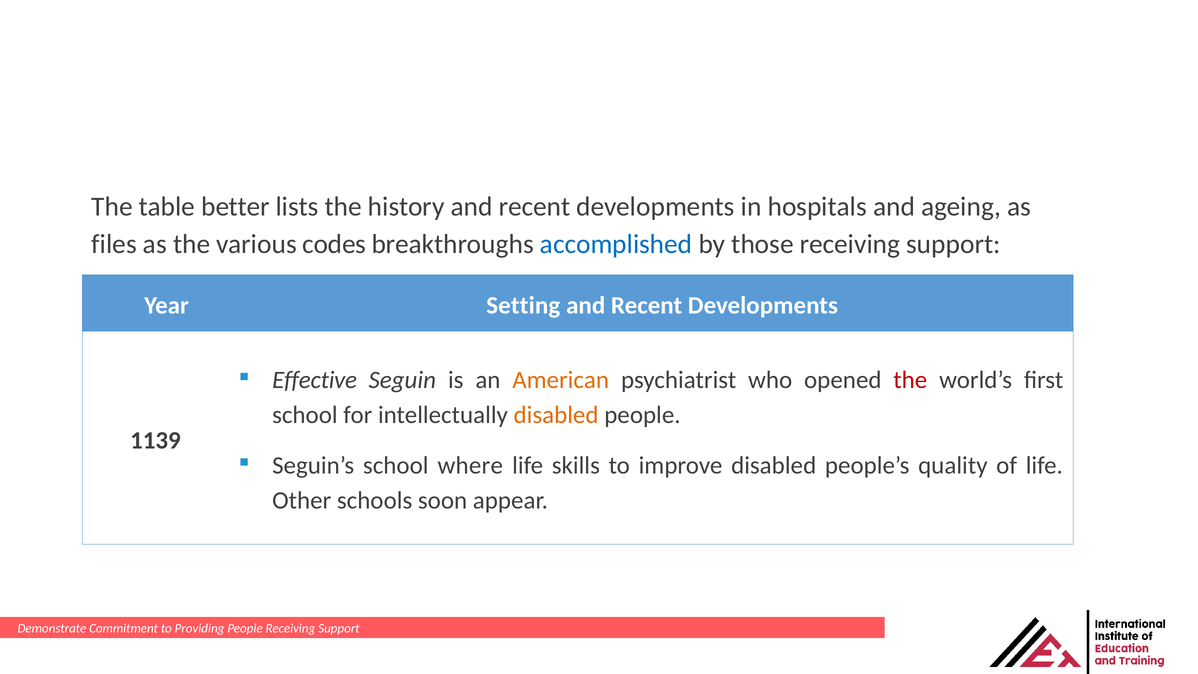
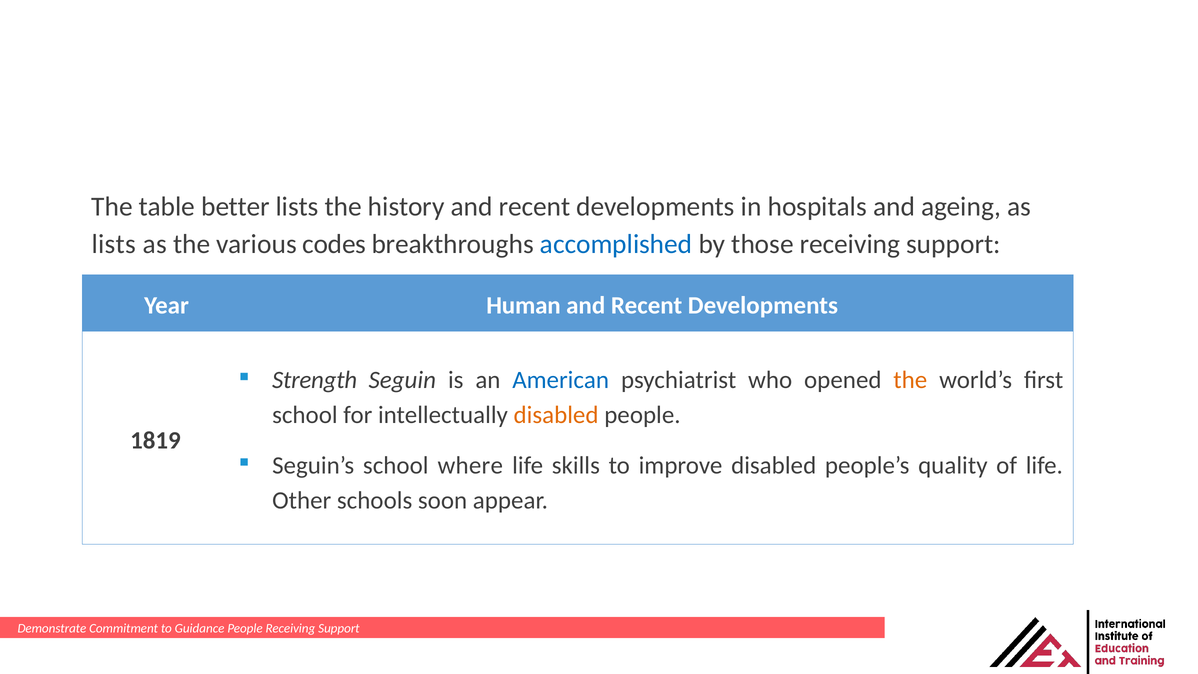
files: files -> lists (114, 244)
Setting: Setting -> Human (523, 305)
Effective: Effective -> Strength (315, 380)
American colour: orange -> blue (561, 380)
the colour: red -> orange (910, 380)
1139: 1139 -> 1819 (155, 440)
Providing: Providing -> Guidance (200, 628)
